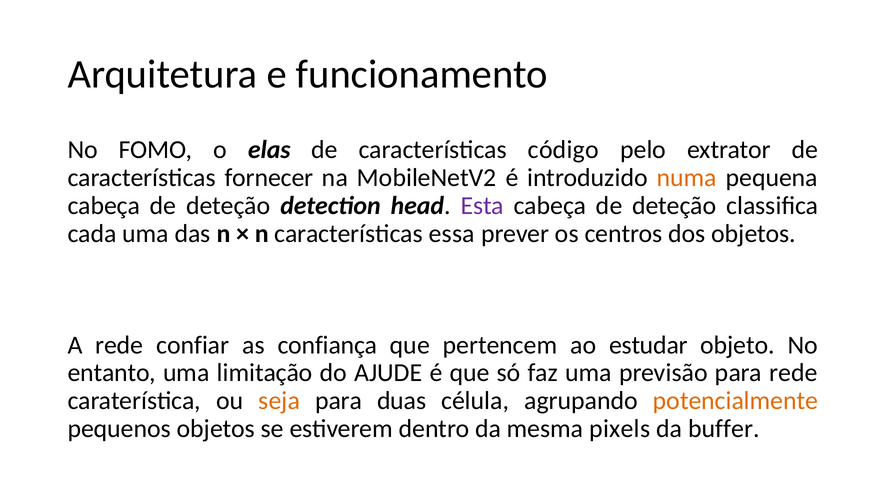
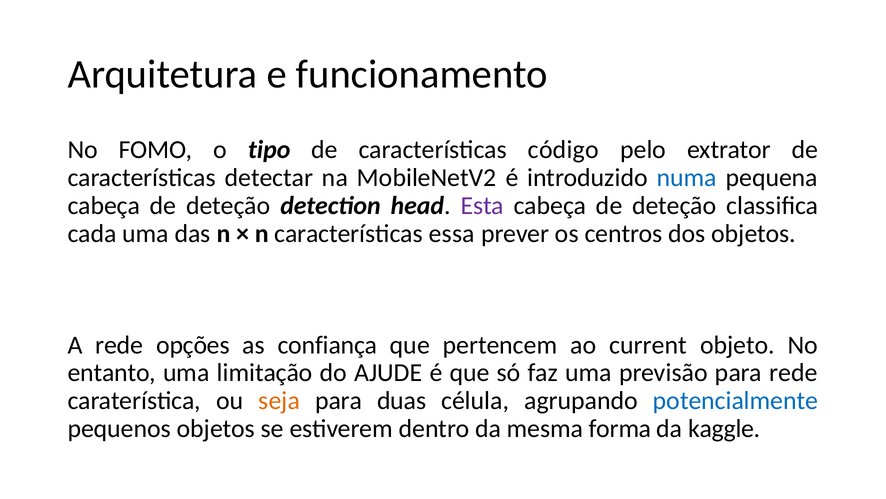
elas: elas -> tipo (269, 150)
fornecer: fornecer -> detectar (269, 178)
numa colour: orange -> blue (687, 178)
confiar: confiar -> opções (193, 345)
estudar: estudar -> current (648, 345)
potencialmente colour: orange -> blue (735, 400)
pixels: pixels -> forma (620, 428)
buffer: buffer -> kaggle (724, 428)
